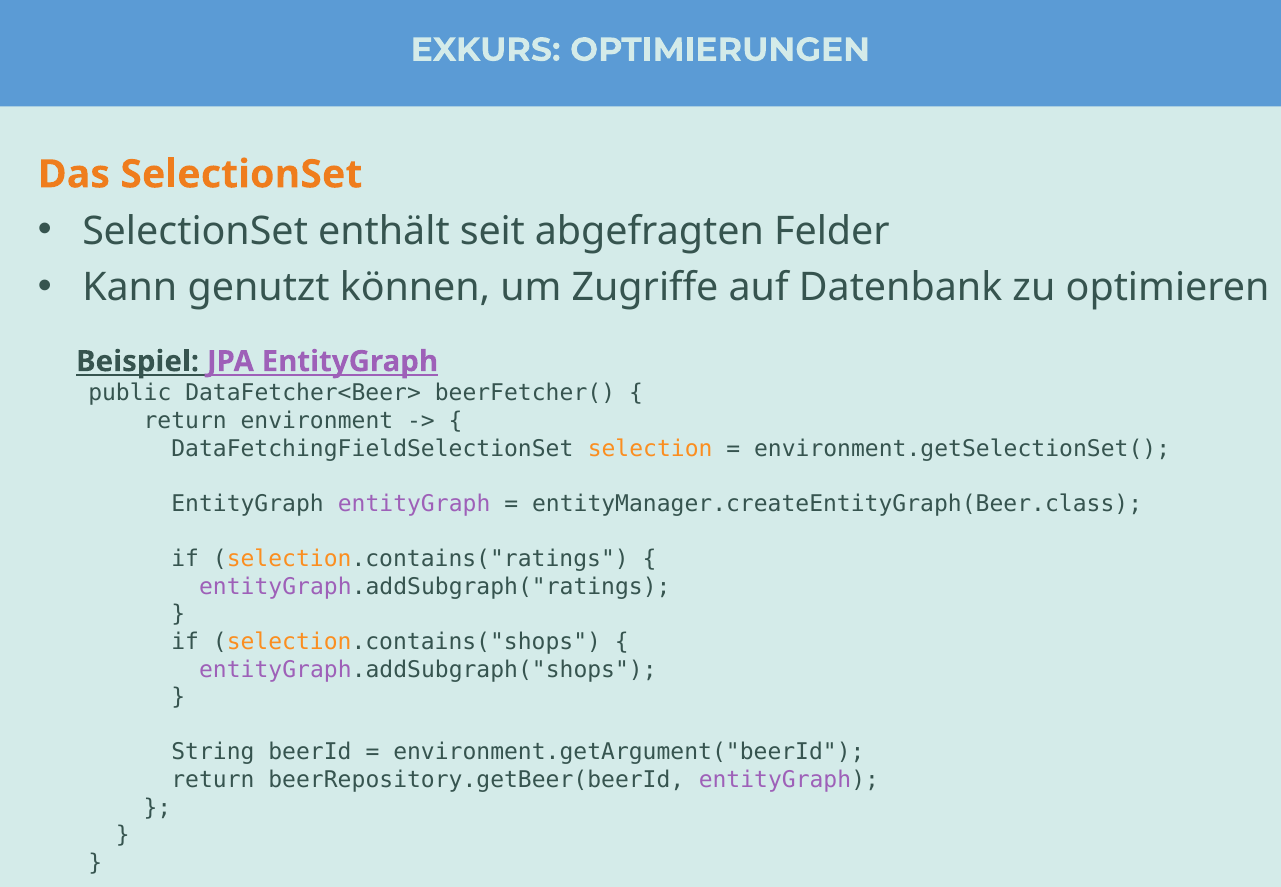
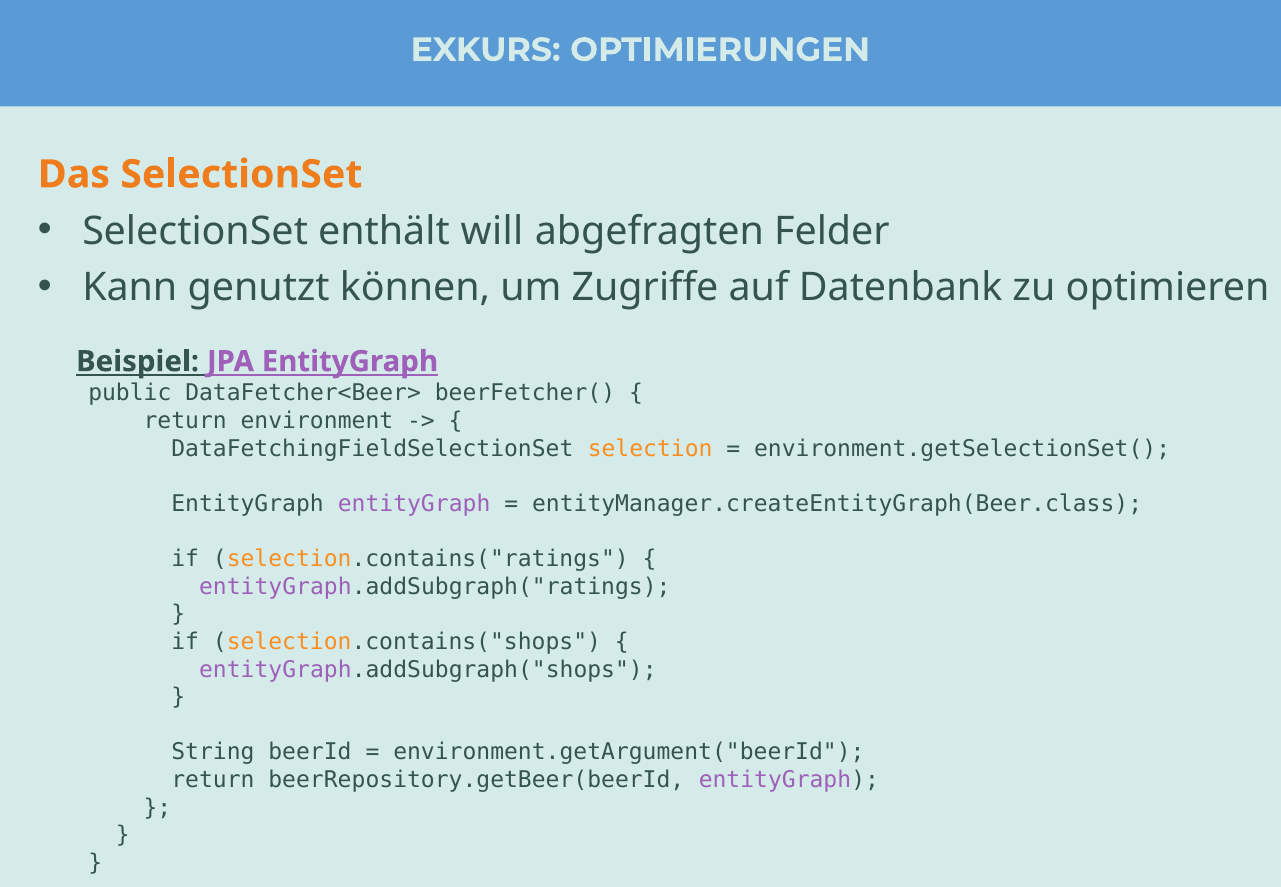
seit: seit -> will (492, 231)
